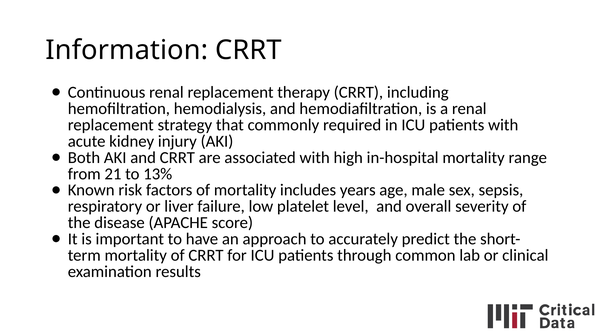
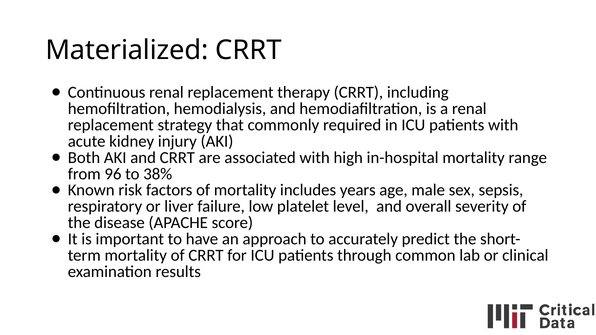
Information: Information -> Materialized (127, 50)
21: 21 -> 96 (113, 174)
13%: 13% -> 38% (158, 174)
